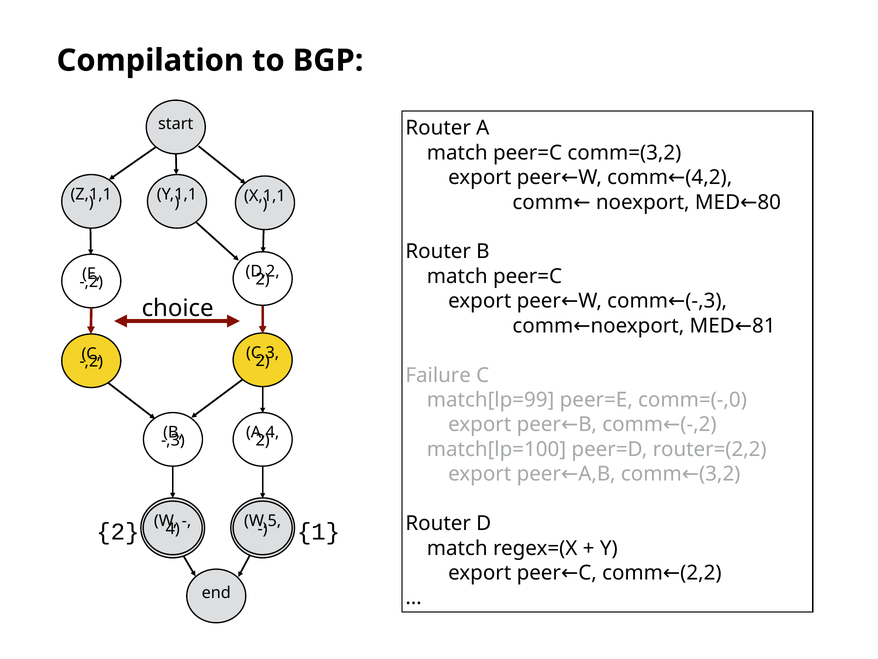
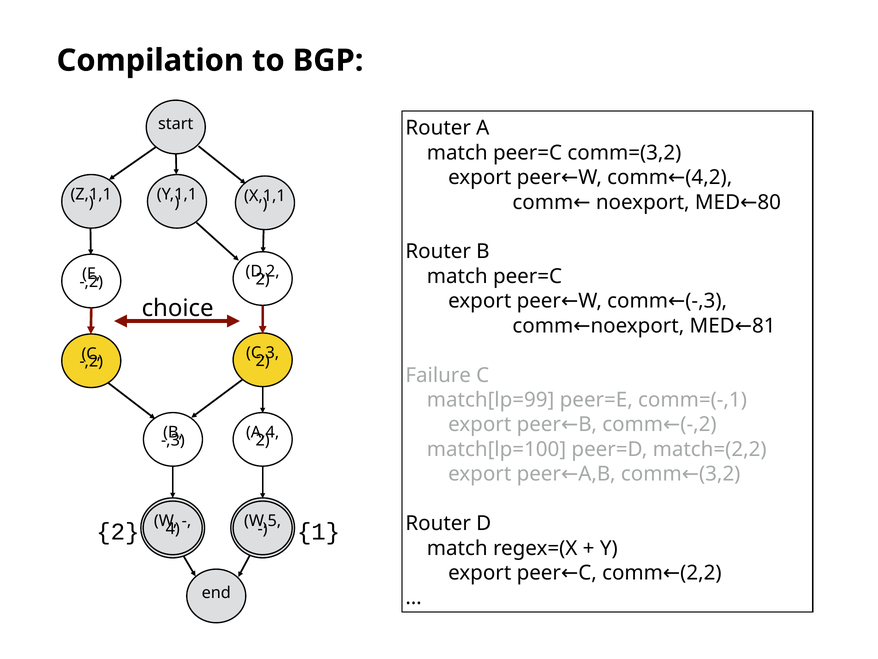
comm=(-,0: comm=(-,0 -> comm=(-,1 (693, 400)
router=(2,2: router=(2,2 -> match=(2,2 (710, 449)
